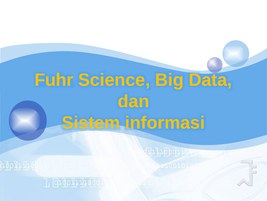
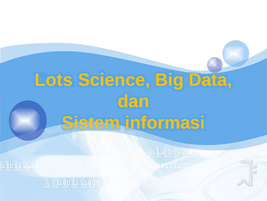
Fuhr: Fuhr -> Lots (54, 80)
